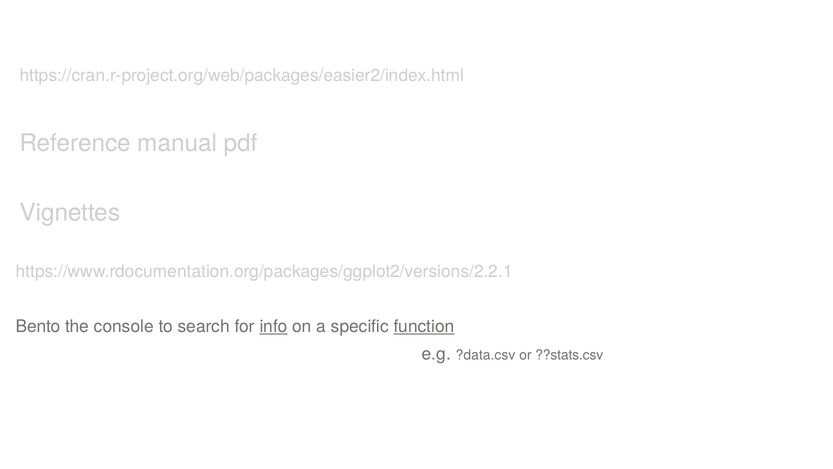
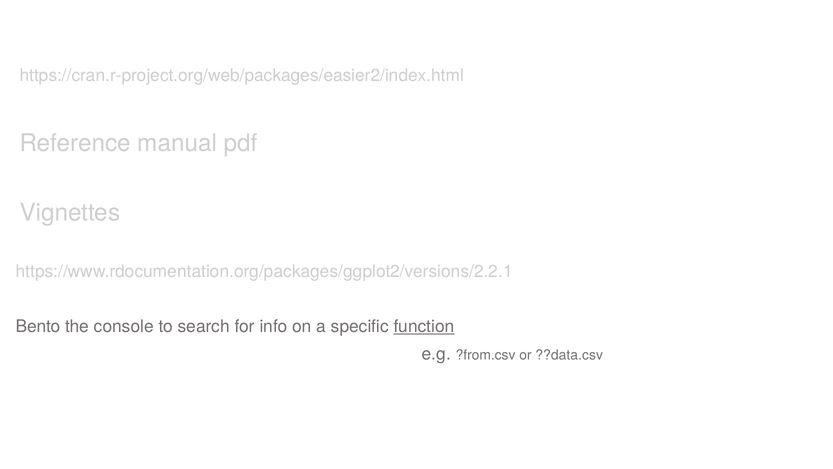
info underline: present -> none (274, 326)
?data.csv: ?data.csv -> ?from.csv (486, 355)
??stats.csv: ??stats.csv -> ??data.csv (569, 355)
